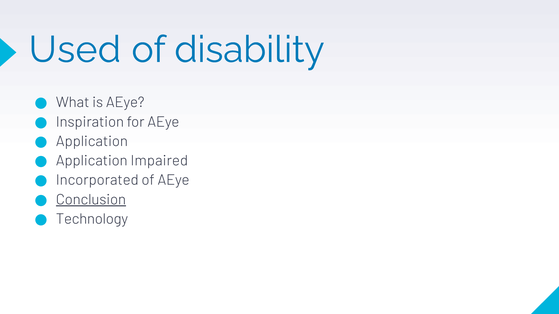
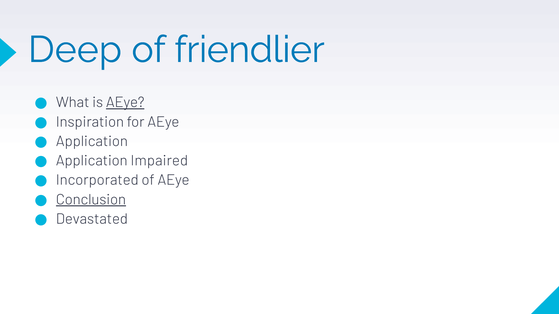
Used: Used -> Deep (75, 50)
disability: disability -> friendlier (250, 50)
AEye underline: none -> present (125, 103)
Technology: Technology -> Devastated (92, 219)
